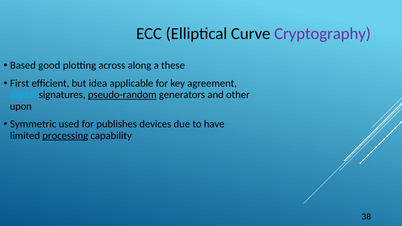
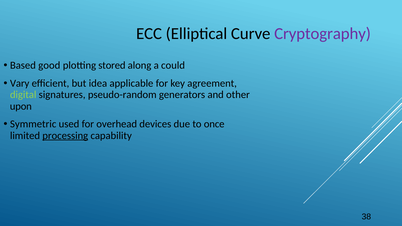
across: across -> stored (112, 65)
these: these -> could (173, 65)
First: First -> Vary (20, 83)
digital colour: light blue -> light green (23, 95)
pseudo-random underline: present -> none (122, 95)
publishes: publishes -> overhead (117, 124)
have: have -> once (214, 124)
